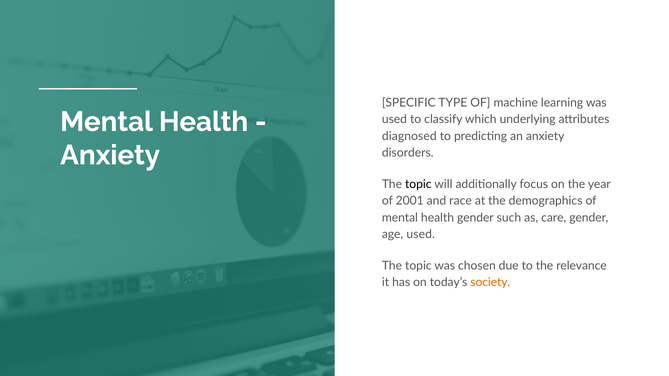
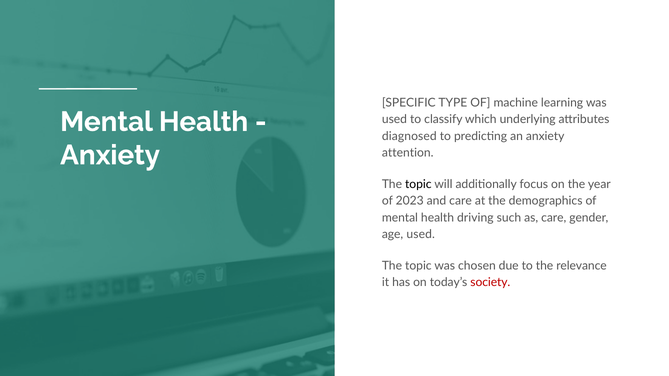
disorders: disorders -> attention (408, 153)
2001: 2001 -> 2023 (410, 201)
and race: race -> care (461, 201)
health gender: gender -> driving (475, 218)
society colour: orange -> red (490, 283)
